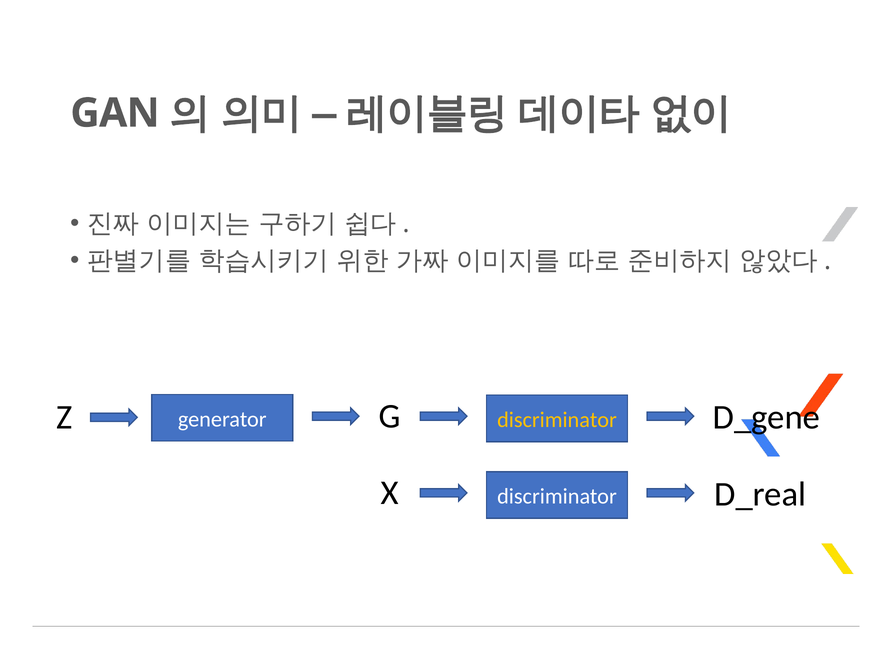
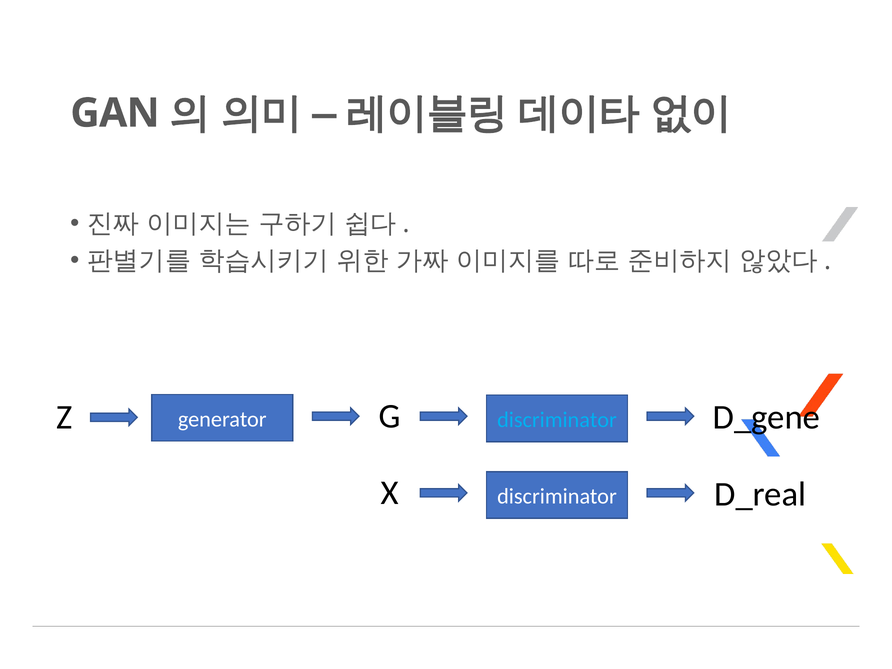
discriminator colour: yellow -> light blue (557, 420)
